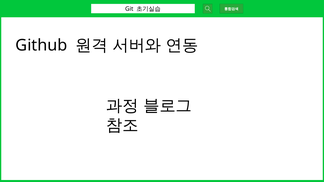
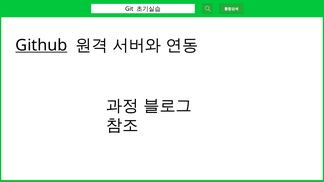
Github underline: none -> present (41, 45)
